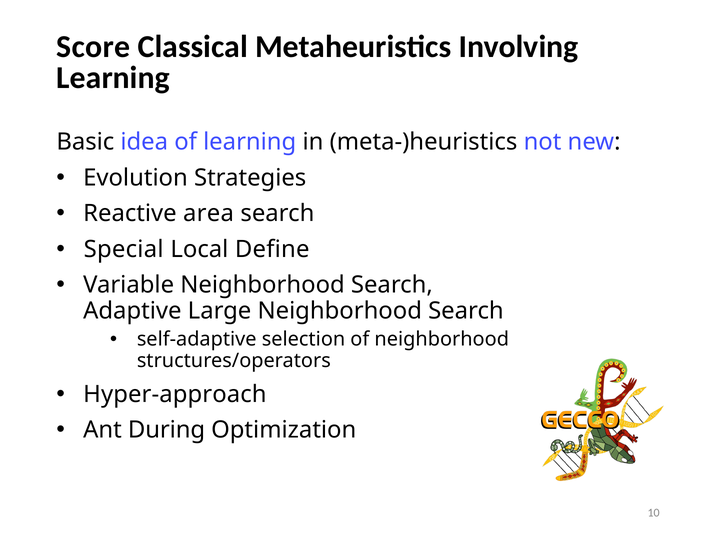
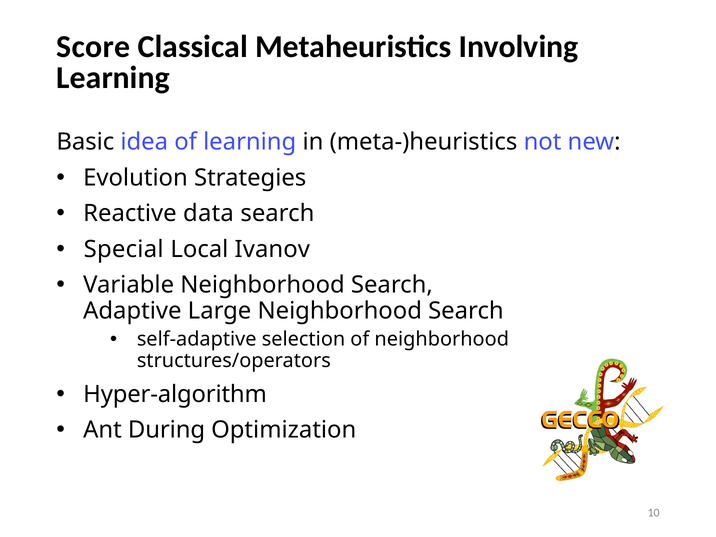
area: area -> data (208, 213)
Define: Define -> Ivanov (272, 249)
Hyper-approach: Hyper-approach -> Hyper-algorithm (175, 394)
